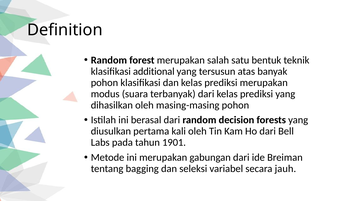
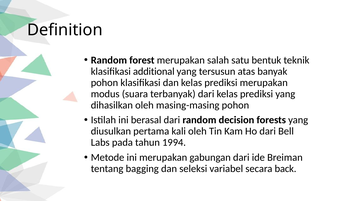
1901: 1901 -> 1994 (174, 142)
jauh: jauh -> back (286, 169)
